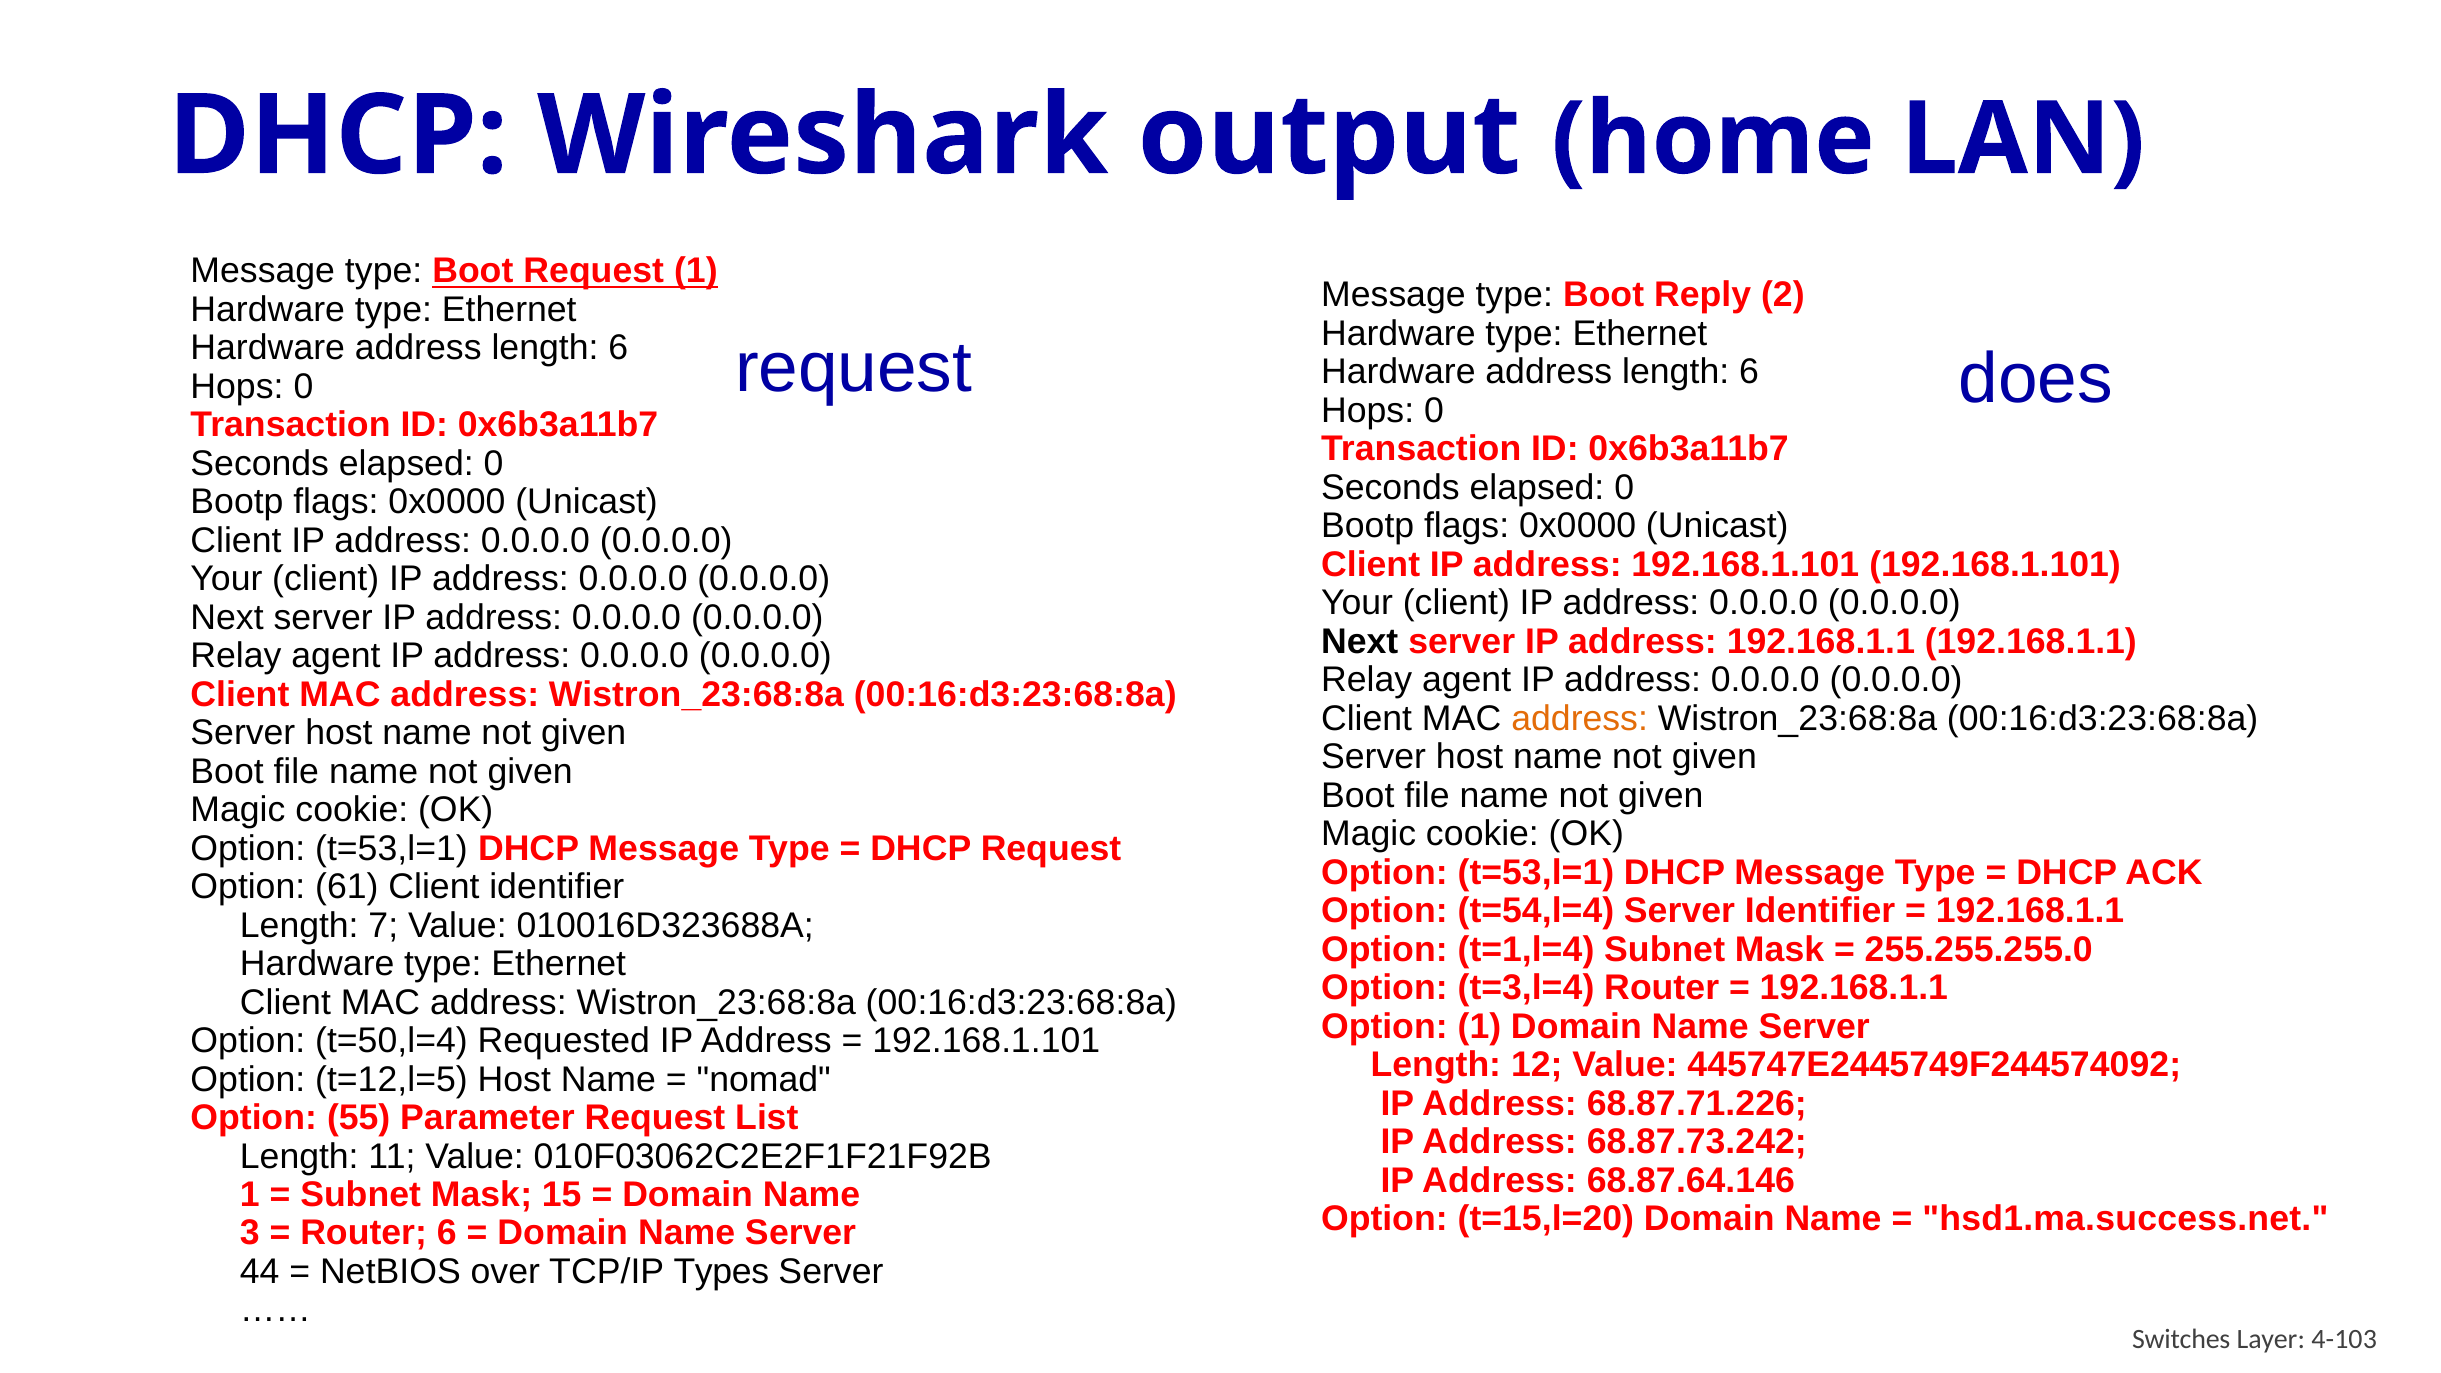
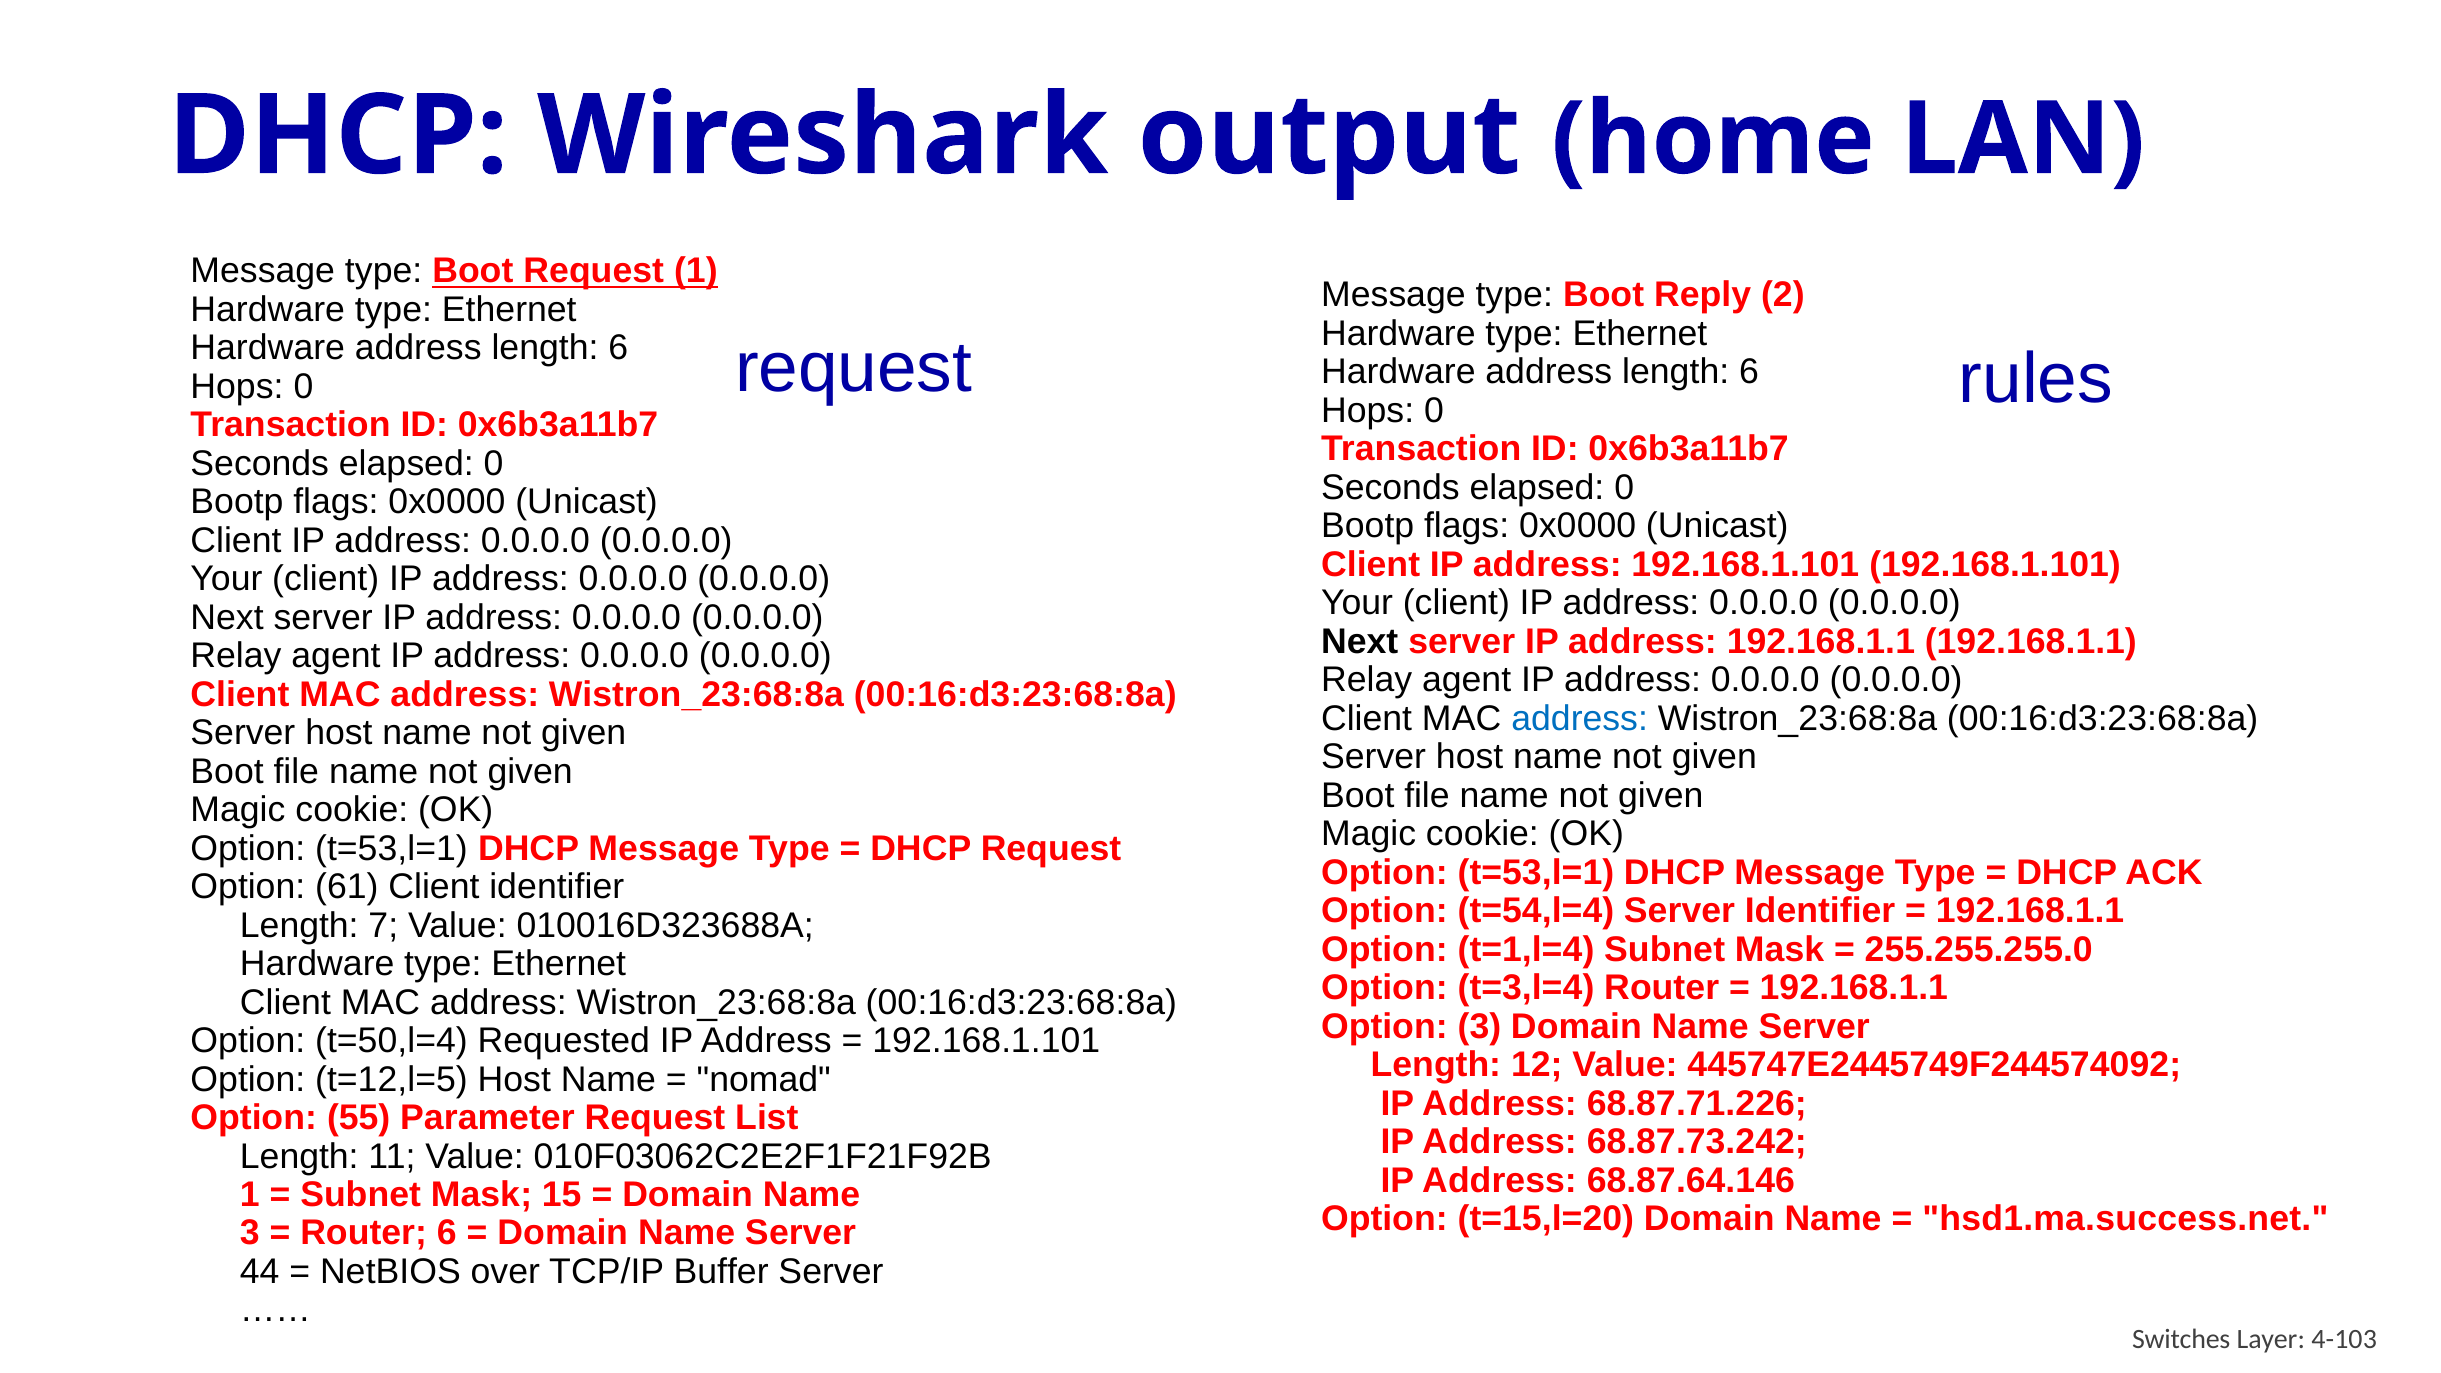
does: does -> rules (2036, 379)
address colour: orange -> blue (1580, 719)
Option 1: 1 -> 3 (1479, 1026)
Types: Types -> Buffer (721, 1272)
